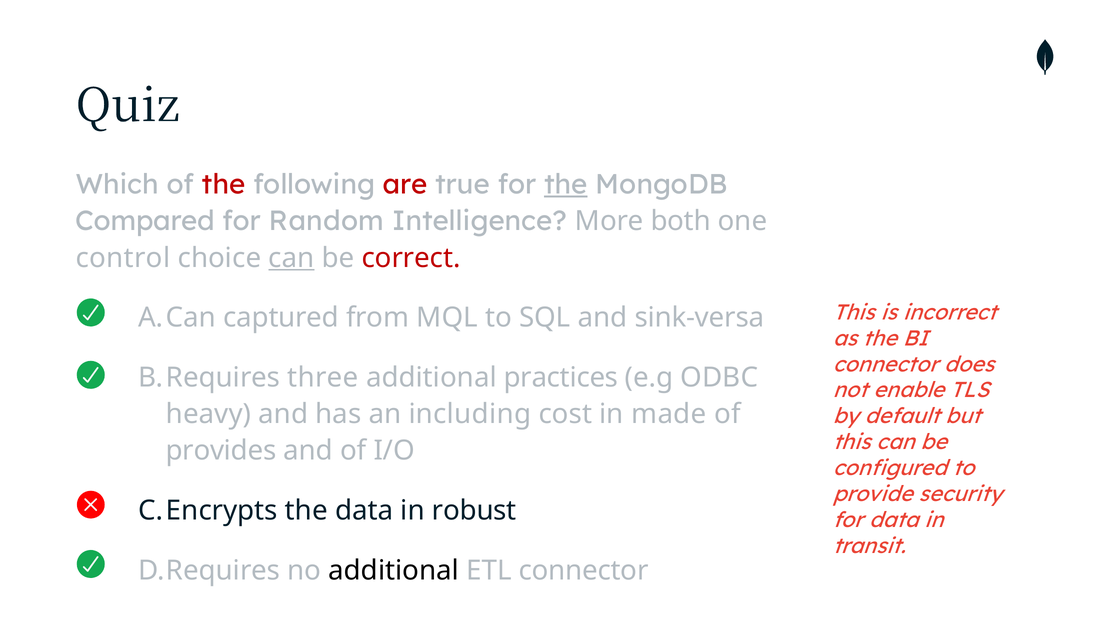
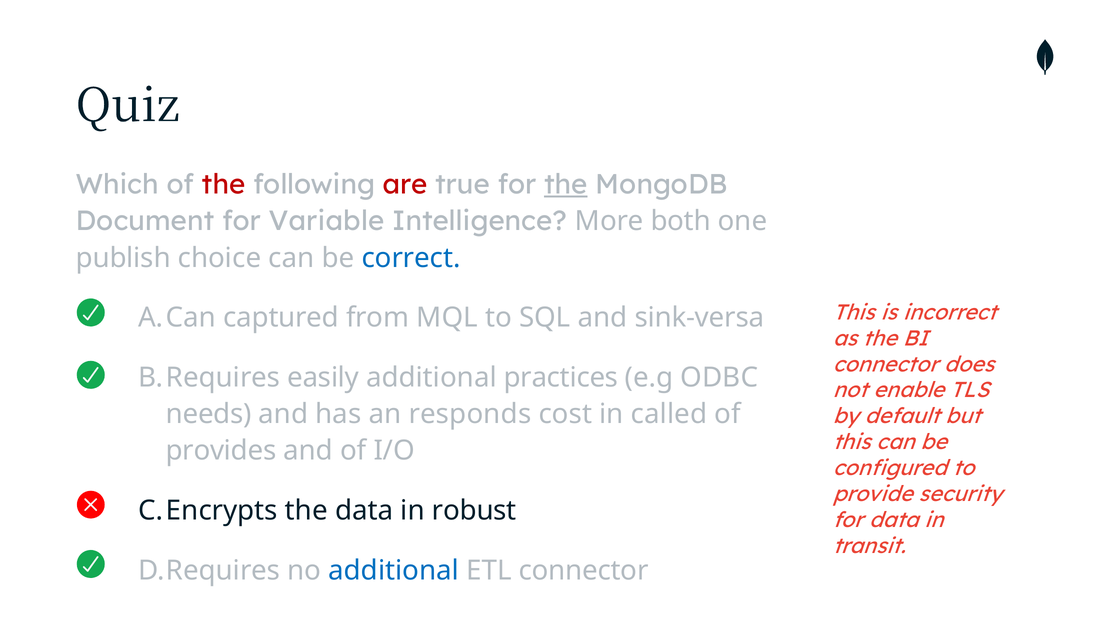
Compared: Compared -> Document (145, 221)
Random: Random -> Variable (327, 221)
control: control -> publish (123, 258)
can underline: present -> none (291, 258)
correct colour: red -> blue (411, 258)
three: three -> easily (323, 377)
heavy: heavy -> needs (209, 414)
including: including -> responds (470, 414)
made: made -> called (669, 414)
additional colour: black -> blue (394, 570)
